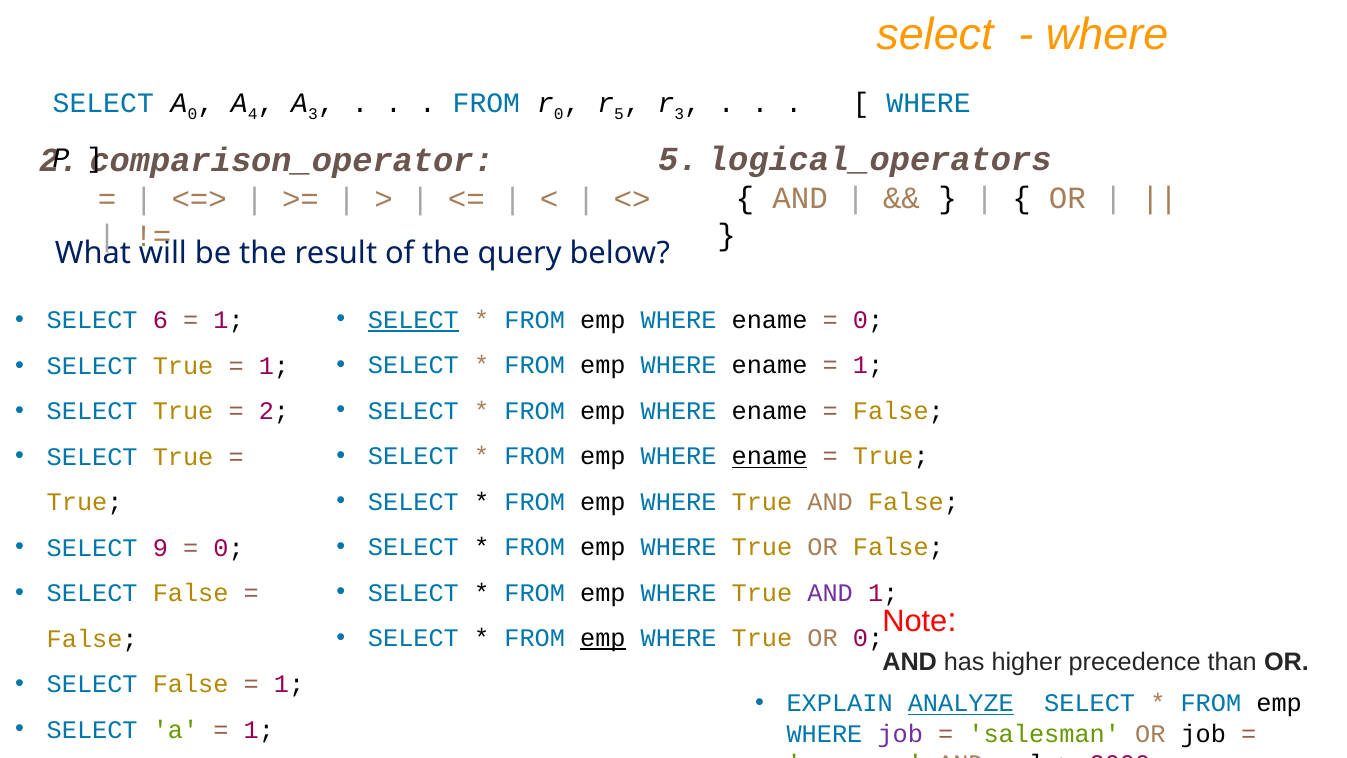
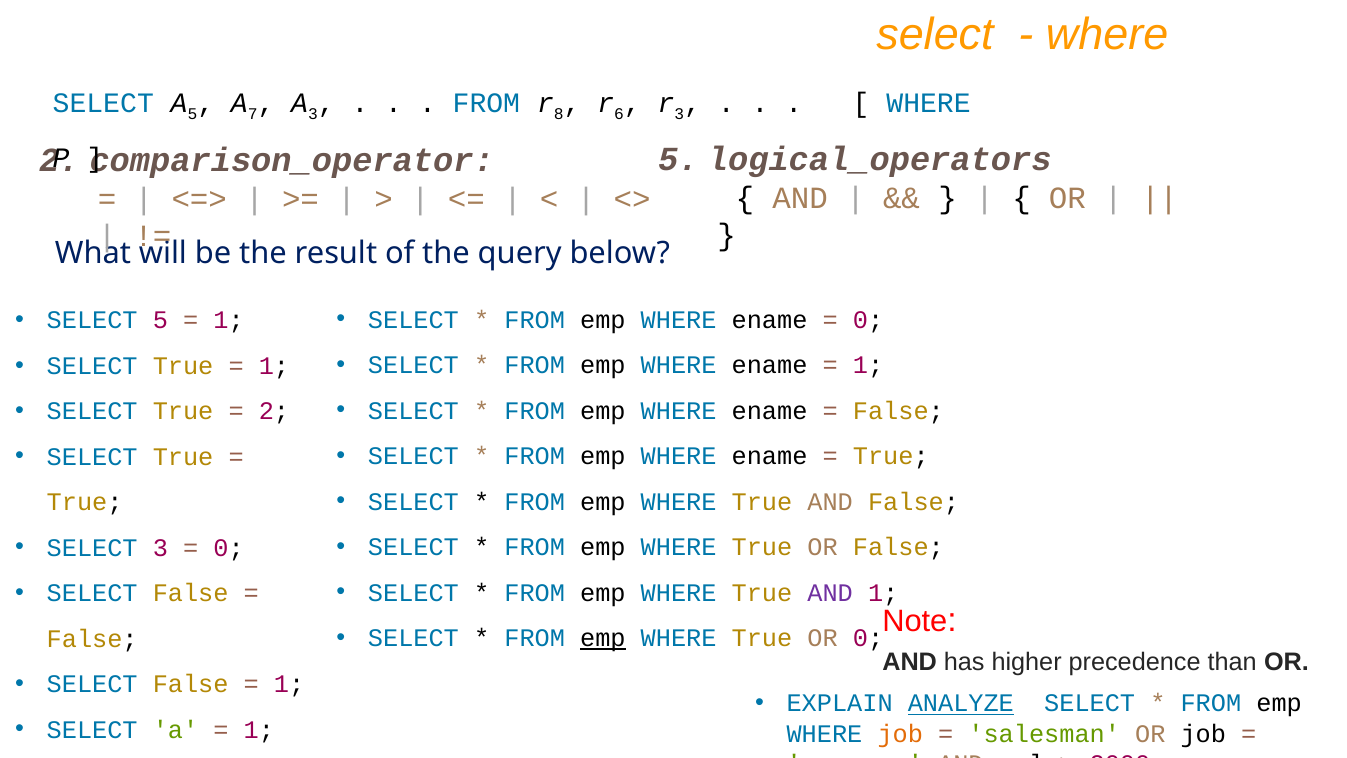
A 0: 0 -> 5 (192, 114)
4: 4 -> 7 (253, 114)
0: 0 -> 8 (559, 114)
5: 5 -> 6 (619, 114)
SELECT underline: present -> none (413, 320)
SELECT 6: 6 -> 5 (160, 320)
ename underline: present -> none (770, 456)
SELECT 9: 9 -> 3 (160, 548)
job colour: purple -> orange (900, 734)
